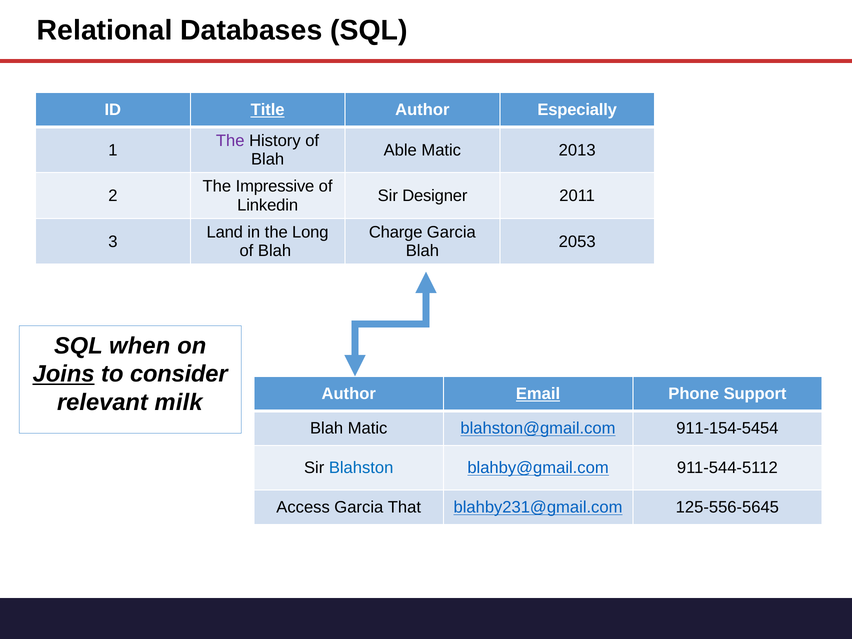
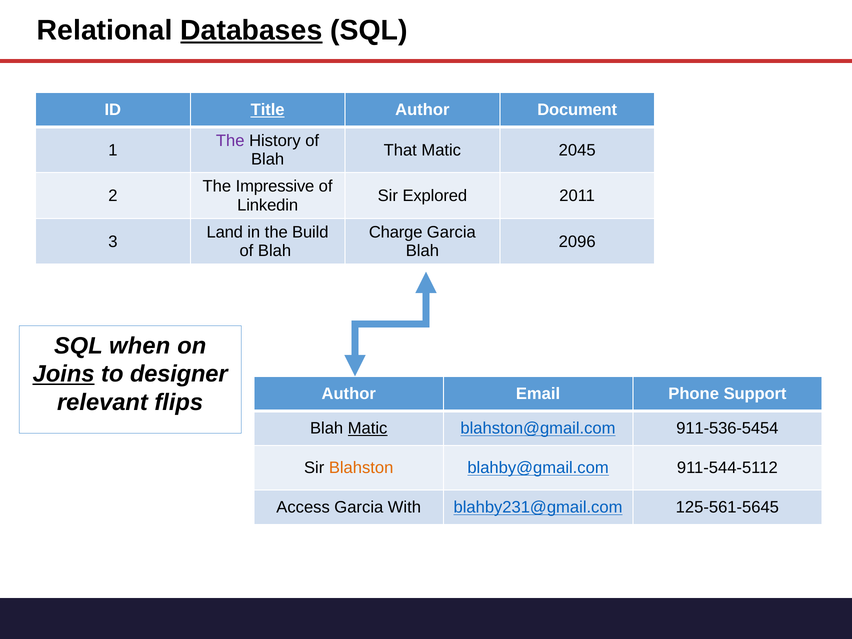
Databases underline: none -> present (251, 30)
Especially: Especially -> Document (577, 110)
Able: Able -> That (400, 150)
2013: 2013 -> 2045 (577, 150)
Designer: Designer -> Explored (435, 196)
Long: Long -> Build (310, 232)
2053: 2053 -> 2096 (577, 242)
consider: consider -> designer (179, 374)
Email underline: present -> none (538, 394)
milk: milk -> flips (179, 403)
Matic underline: none -> present (368, 428)
911-154-5454: 911-154-5454 -> 911-536-5454 (727, 428)
Blahston colour: blue -> orange (361, 468)
That: That -> With (404, 507)
125-556-5645: 125-556-5645 -> 125-561-5645 (727, 507)
